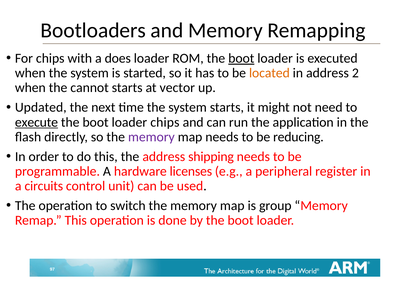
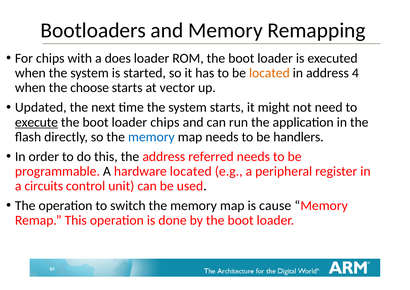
boot underline: present -> none (241, 58)
2: 2 -> 4 (355, 73)
cannot: cannot -> choose (90, 88)
memory colour: purple -> blue (151, 137)
reducing: reducing -> handlers (298, 137)
shipping: shipping -> referred (211, 156)
hardware licenses: licenses -> located (191, 171)
group: group -> cause (275, 205)
